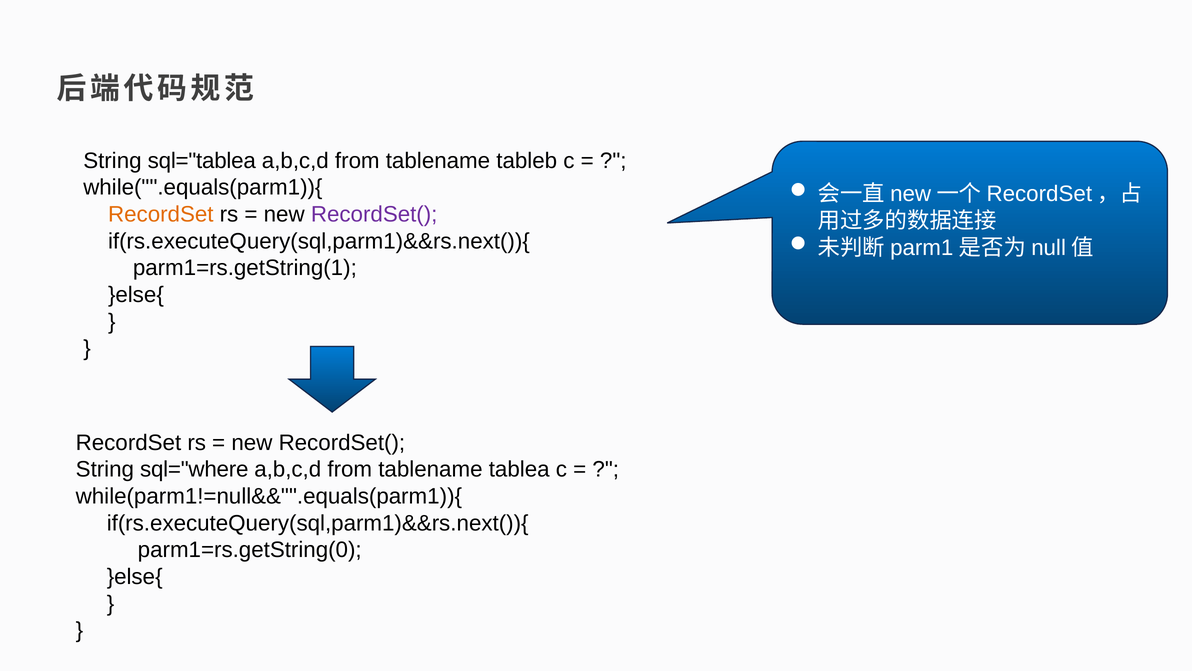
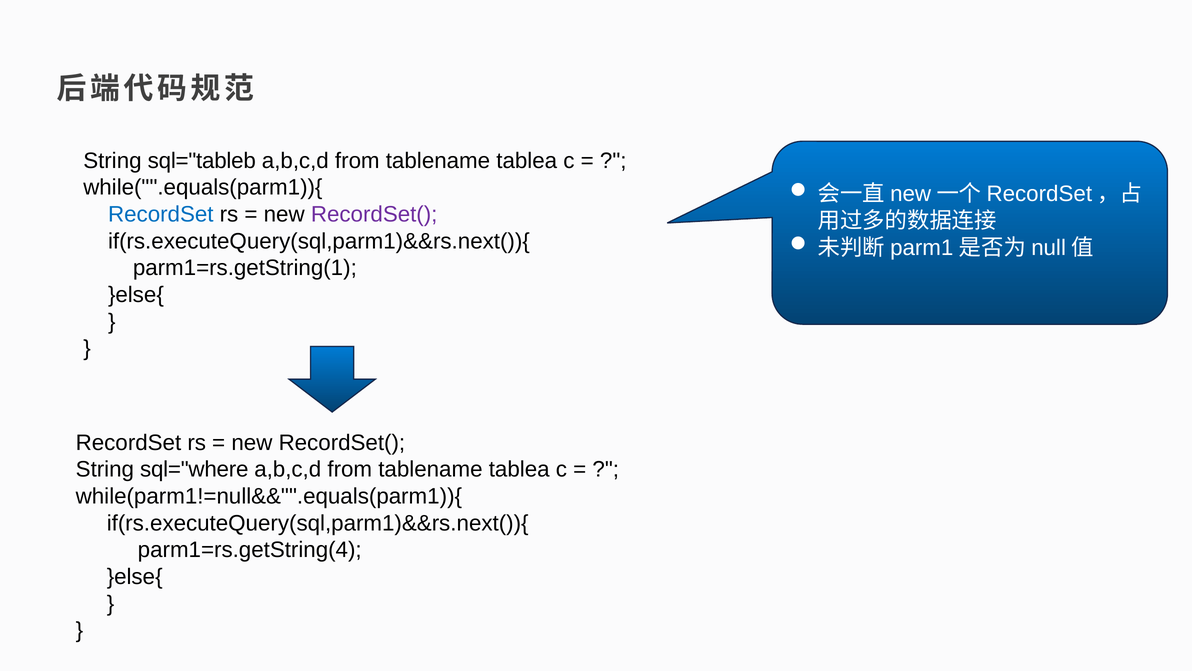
sql="tablea: sql="tablea -> sql="tableb (202, 161)
tableb: tableb -> tablea (527, 161)
RecordSet colour: orange -> blue (161, 214)
parm1=rs.getString(0: parm1=rs.getString(0 -> parm1=rs.getString(4 (250, 550)
